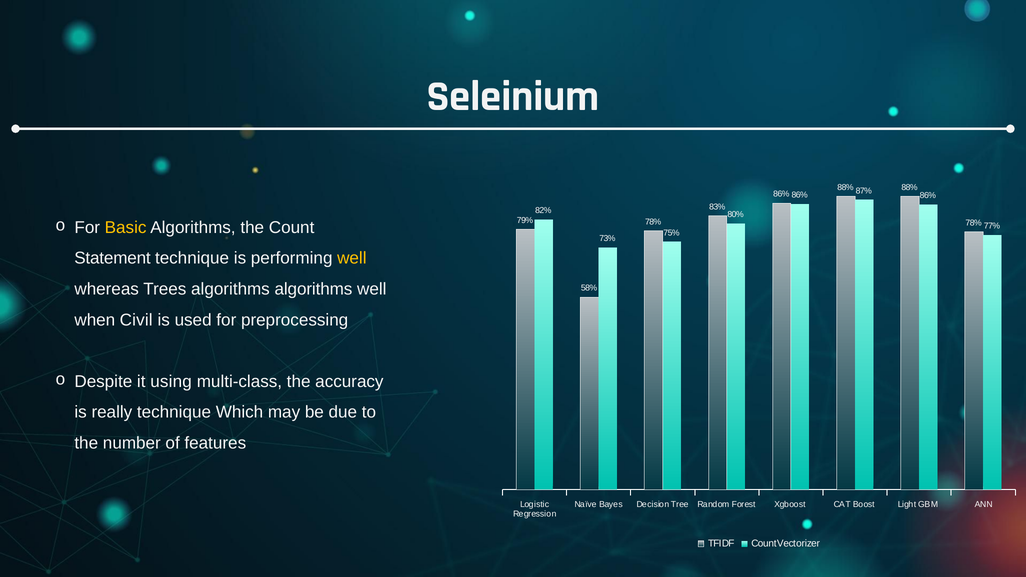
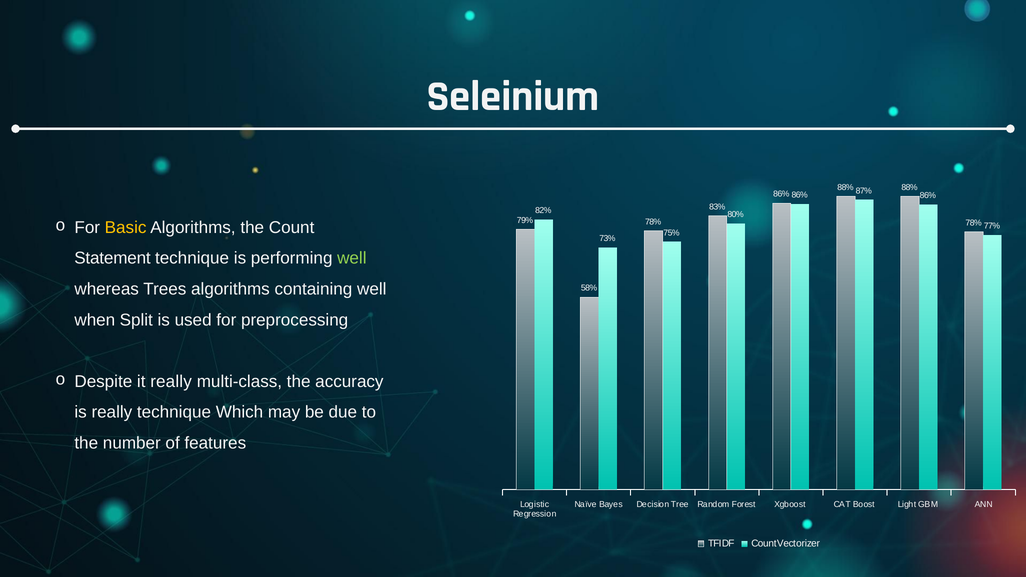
well colour: yellow -> light green (352, 258)
algorithms algorithms: algorithms -> containing (313, 289)
Civil: Civil -> Split (136, 320)
it using: using -> really (171, 382)
